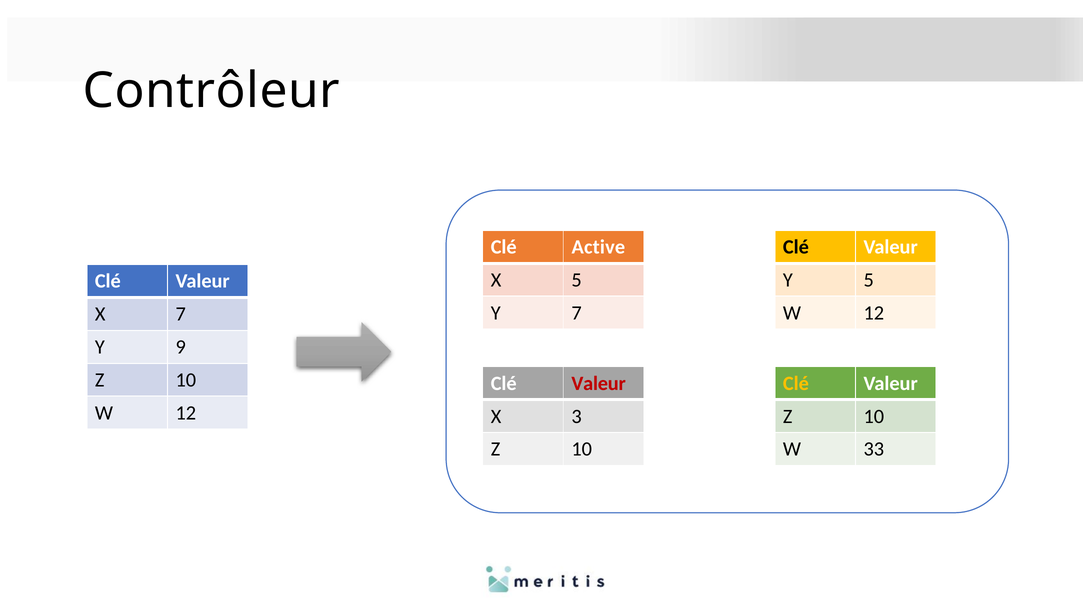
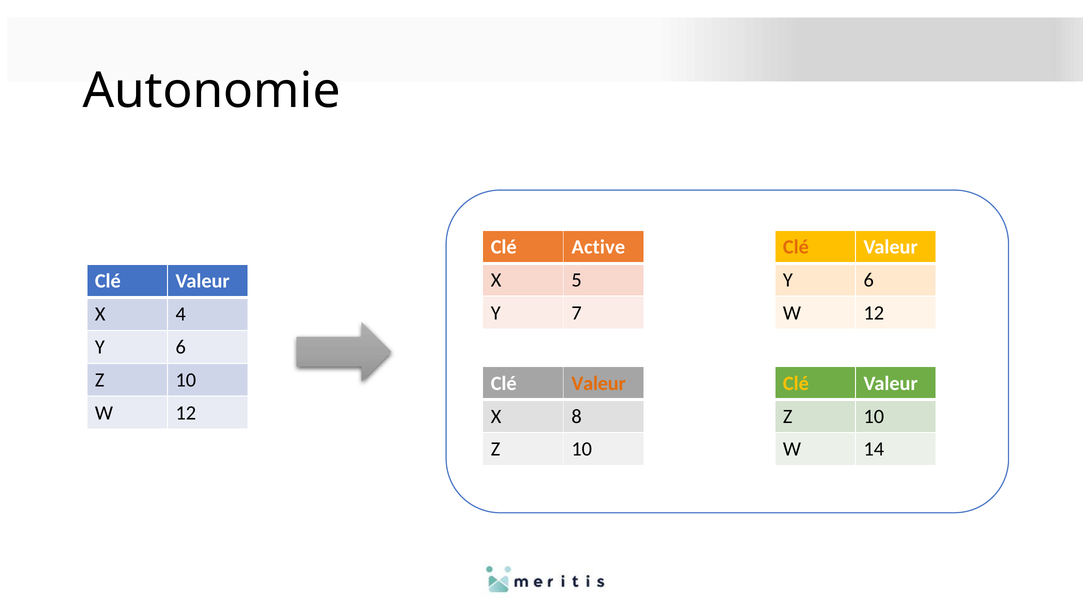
Contrôleur: Contrôleur -> Autonomie (212, 91)
Clé colour: black -> orange (796, 247)
5: 5 -> 6 (869, 280)
X 7: 7 -> 4 (181, 314)
9: 9 -> 6 (181, 347)
Valeur colour: red -> orange (599, 384)
3: 3 -> 8 (577, 416)
33: 33 -> 14 (874, 449)
